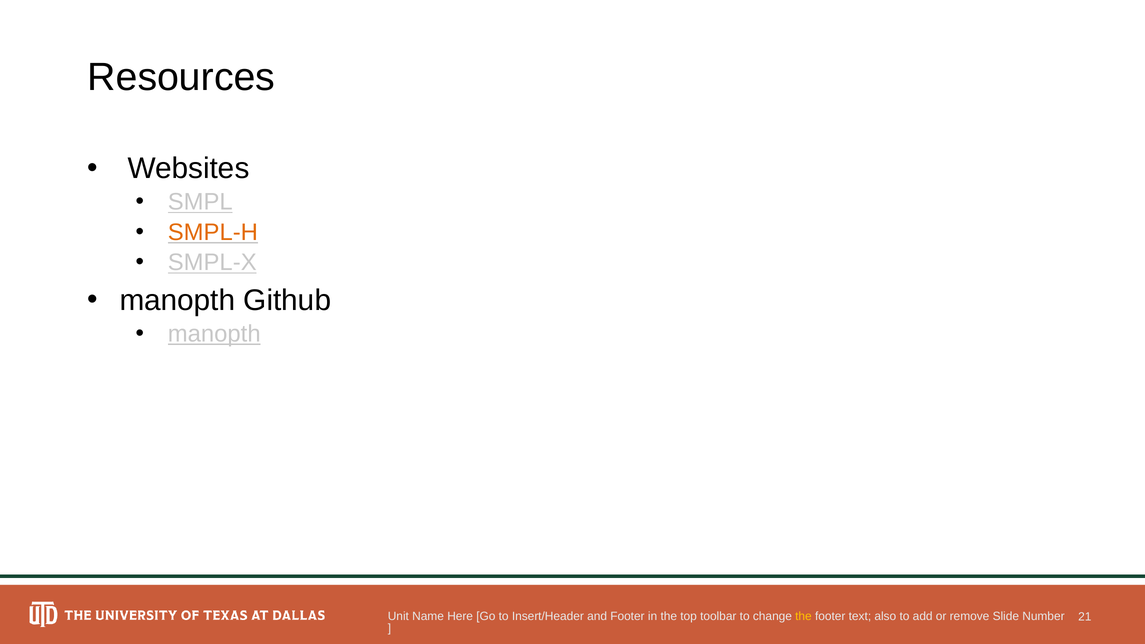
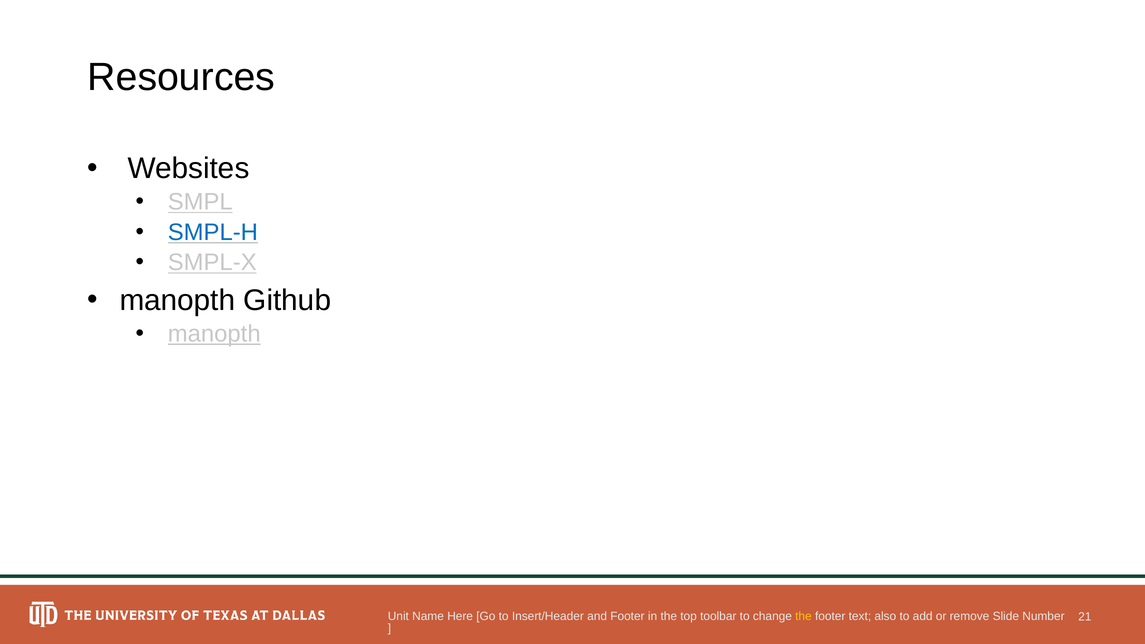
SMPL-H colour: orange -> blue (213, 232)
